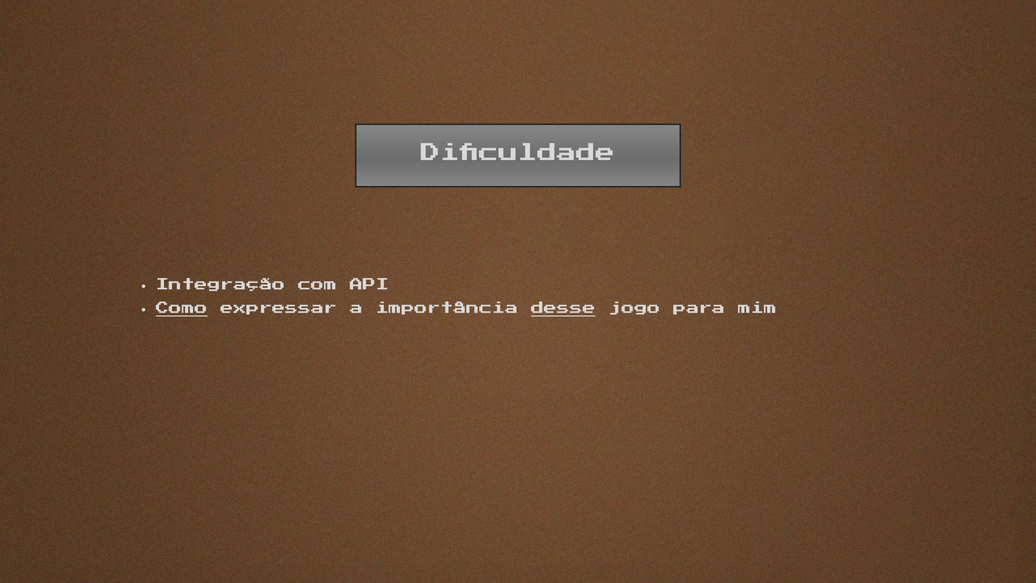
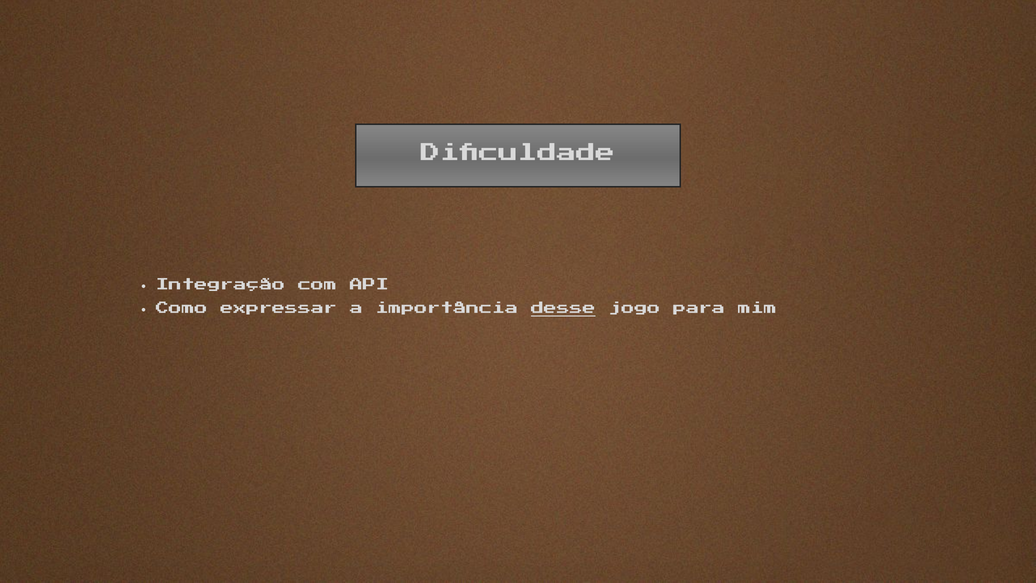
Como underline: present -> none (182, 310)
